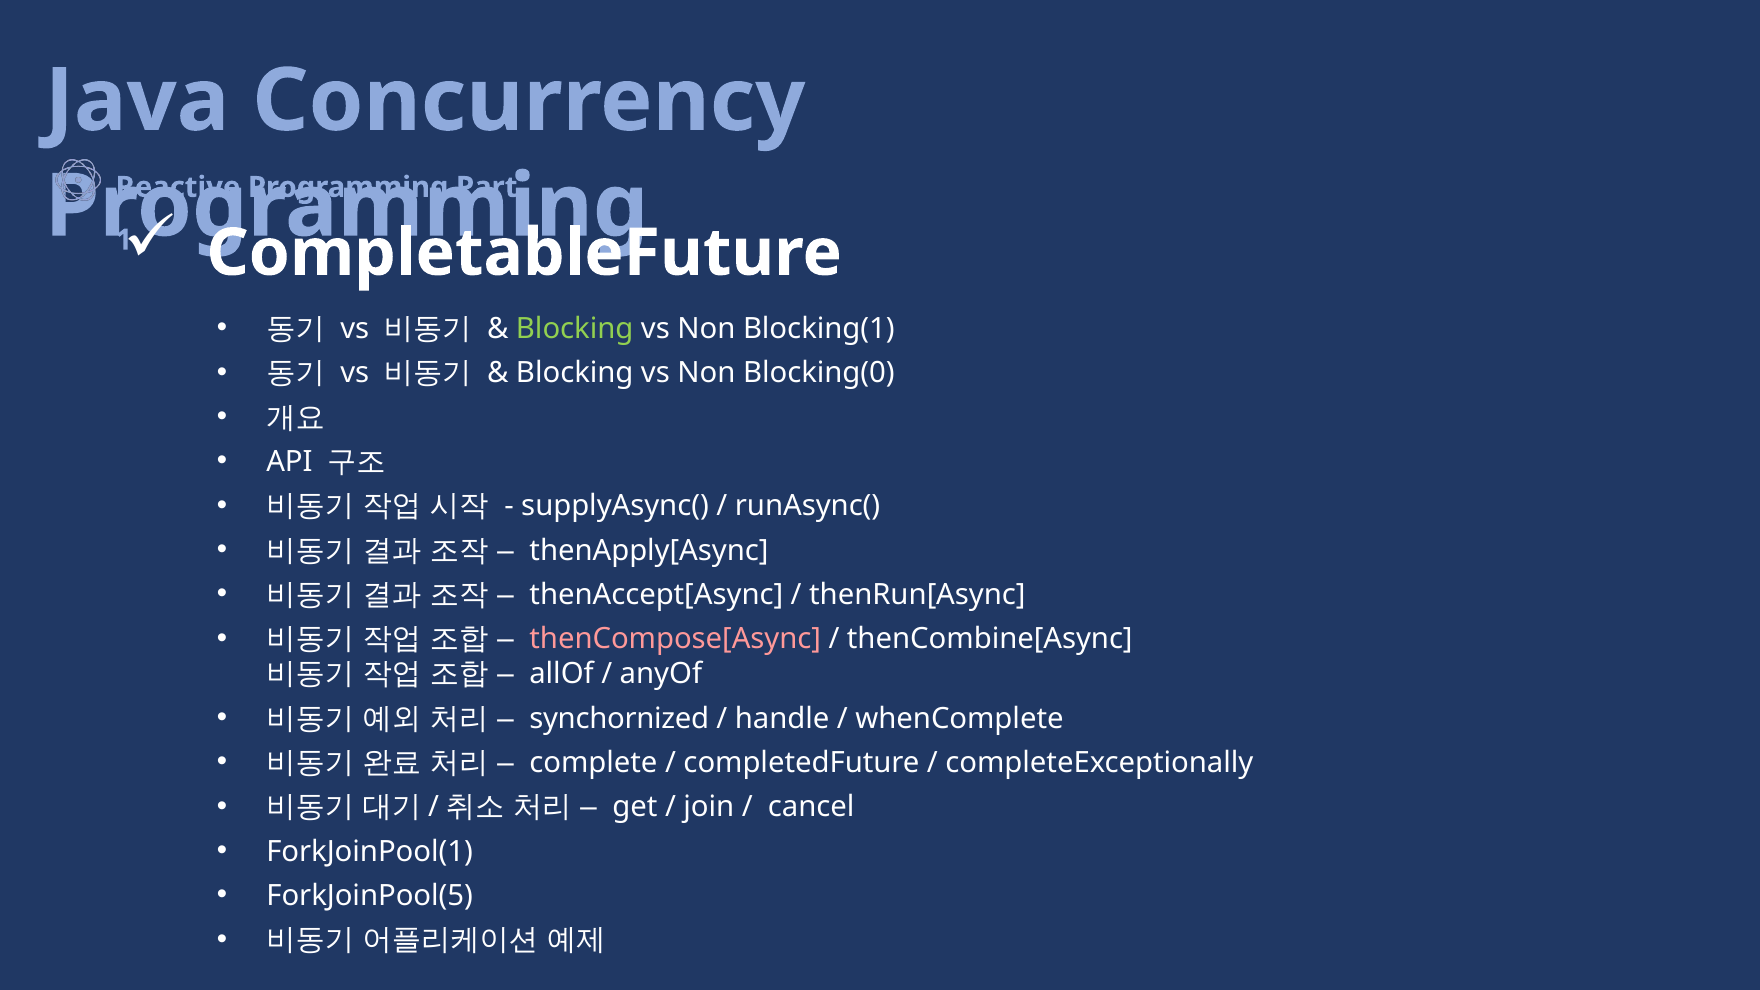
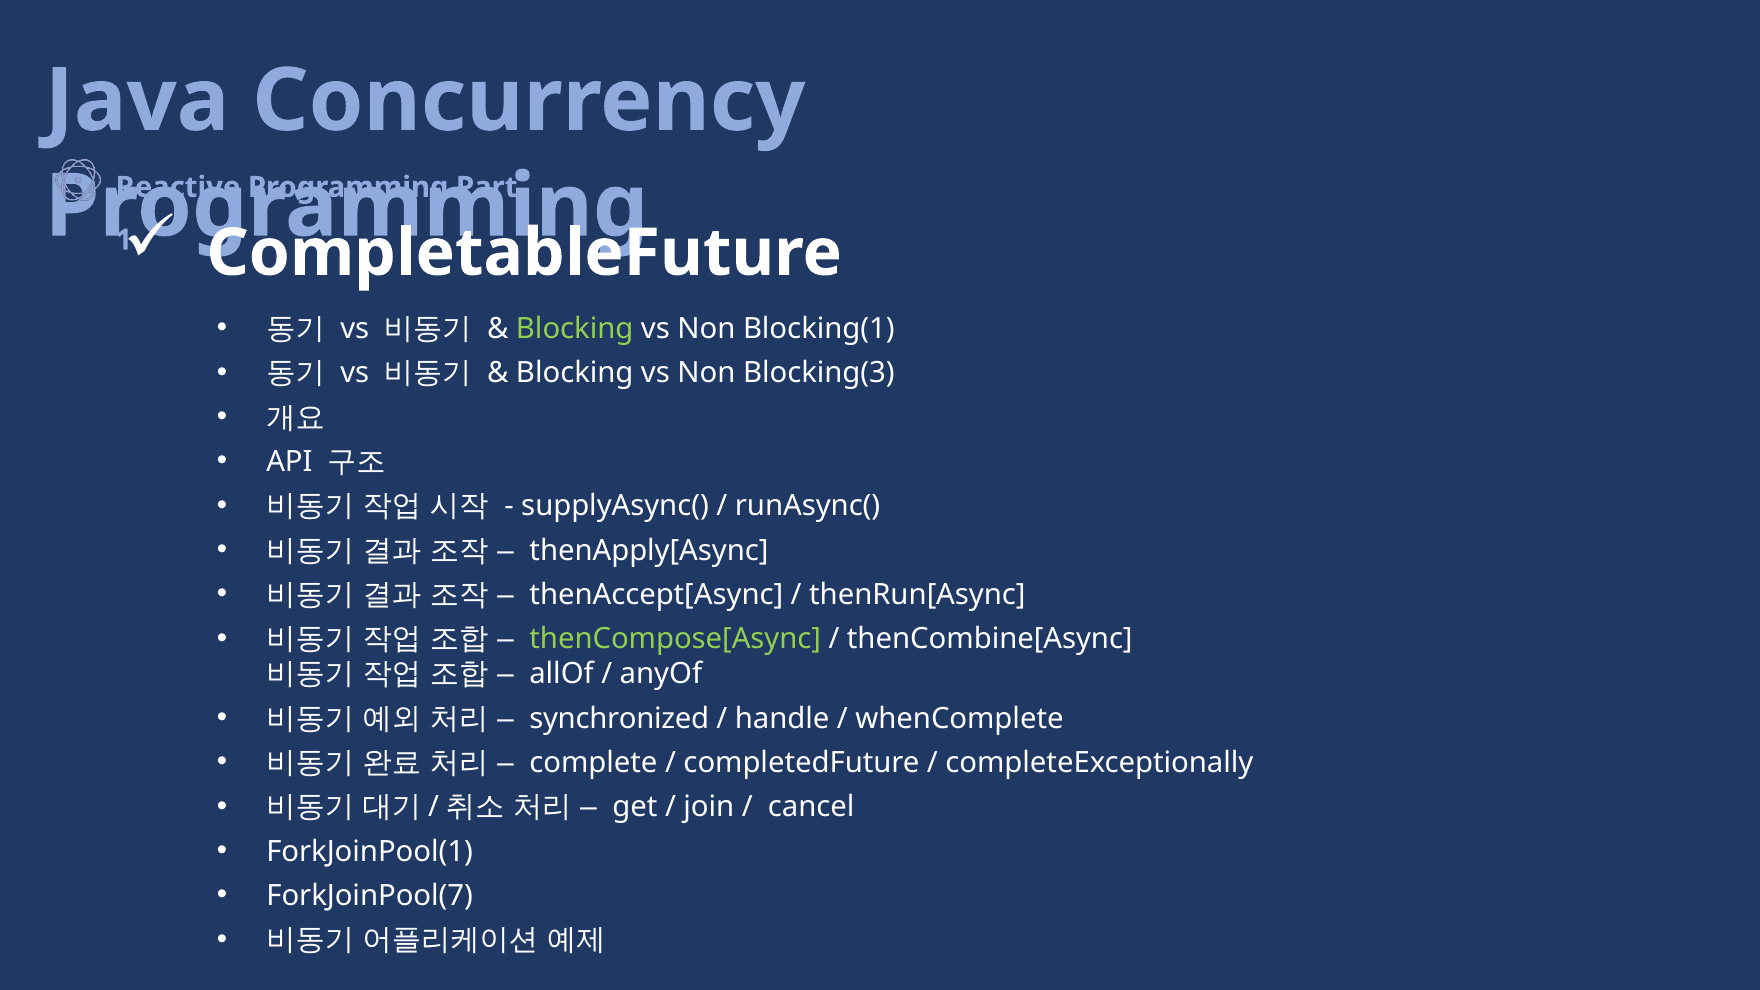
Blocking(0: Blocking(0 -> Blocking(3 (819, 373)
thenCompose[Async colour: pink -> light green (675, 639)
synchornized: synchornized -> synchronized (619, 719)
ForkJoinPool(5: ForkJoinPool(5 -> ForkJoinPool(7 (370, 896)
